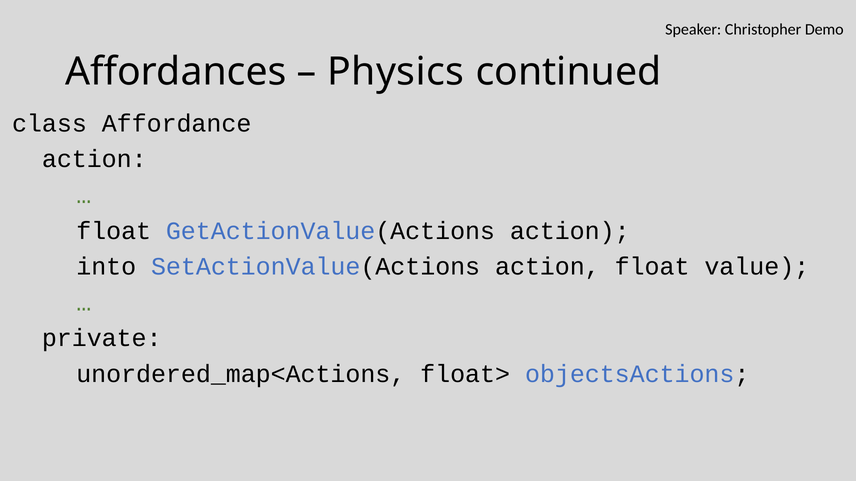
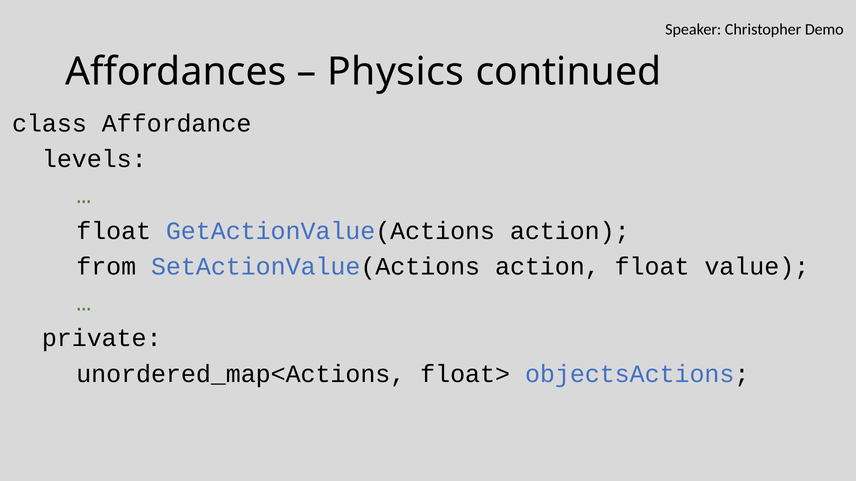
action: action -> levels (94, 159)
into: into -> from (106, 267)
